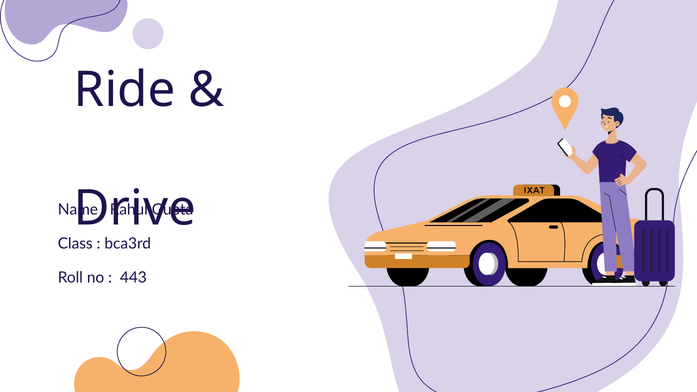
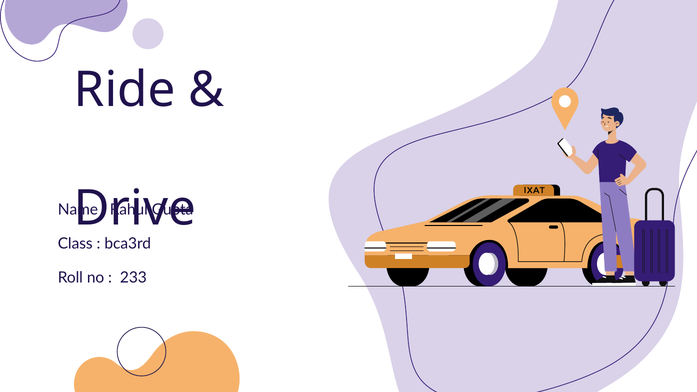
443: 443 -> 233 (133, 278)
